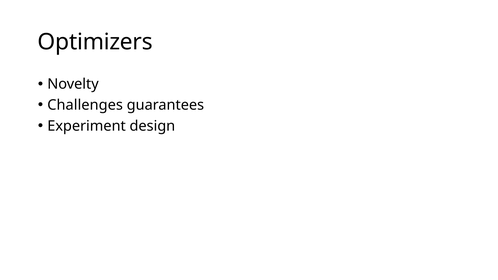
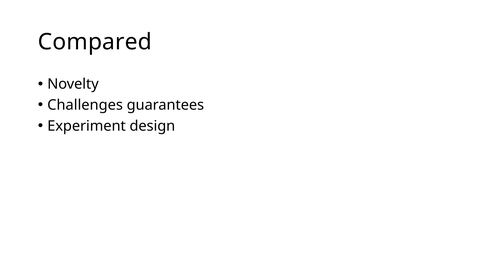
Optimizers: Optimizers -> Compared (95, 42)
